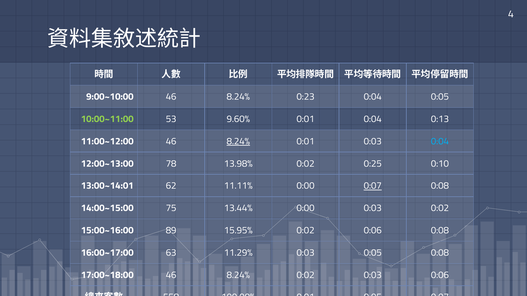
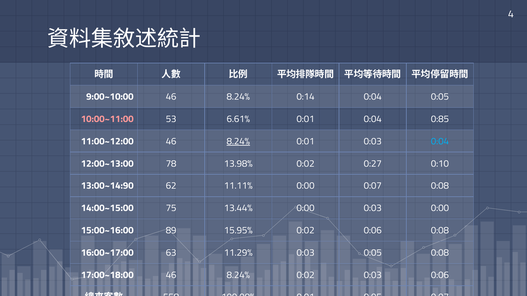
0:23: 0:23 -> 0:14 (306, 97)
10:00~11:00 colour: light green -> pink (107, 119)
9.60%: 9.60% -> 6.61% (238, 119)
0:13: 0:13 -> 0:85 (440, 119)
0:25: 0:25 -> 0:27 (373, 164)
13:00~14:01: 13:00~14:01 -> 13:00~14:90 (107, 186)
0:07 underline: present -> none (373, 186)
0:03 0:02: 0:02 -> 0:00 (440, 208)
